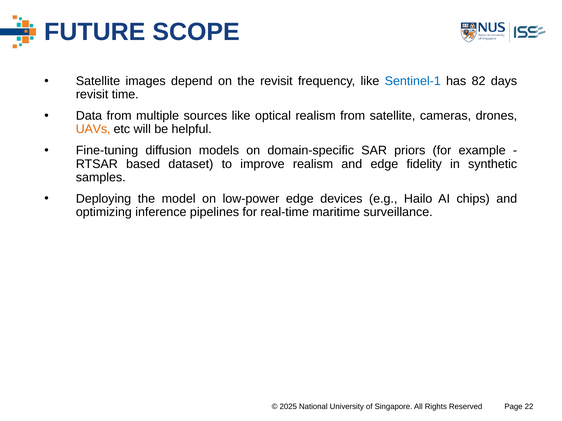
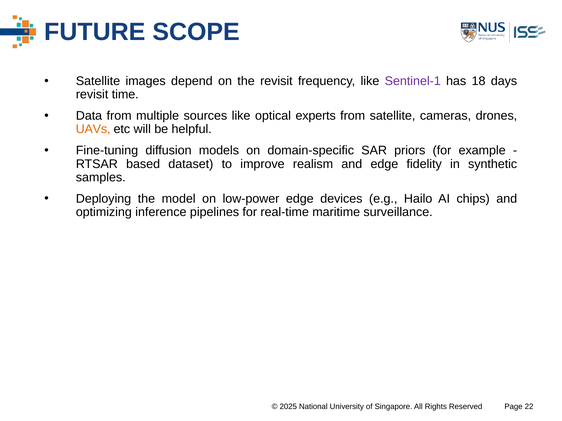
Sentinel-1 colour: blue -> purple (413, 81)
82: 82 -> 18 (479, 81)
optical realism: realism -> experts (316, 116)
